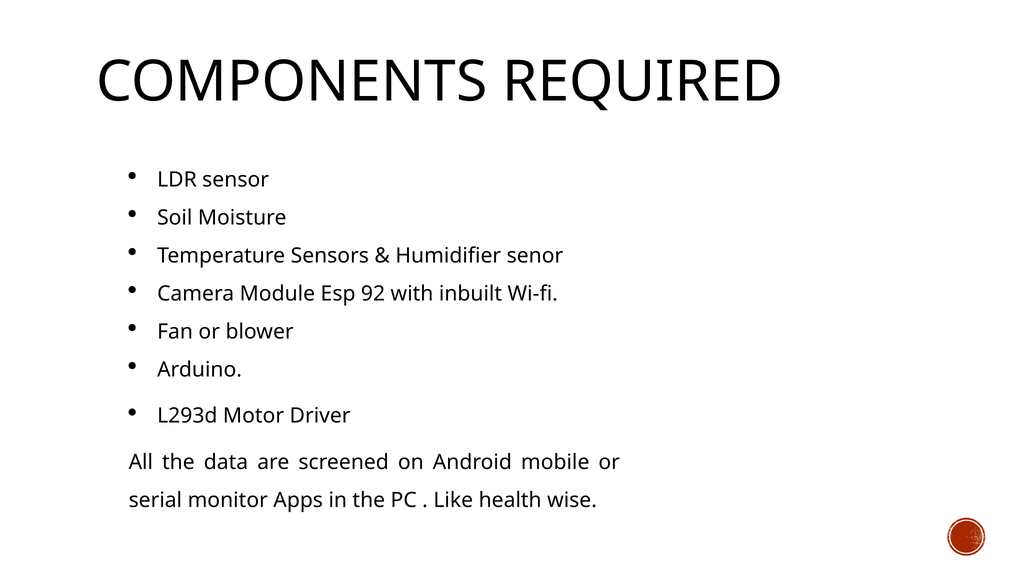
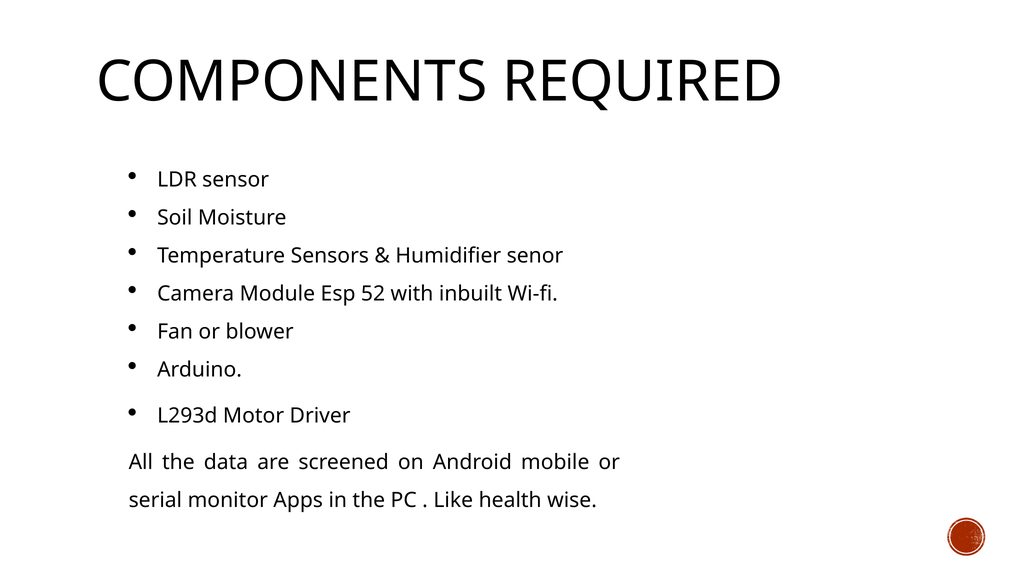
92: 92 -> 52 (373, 293)
